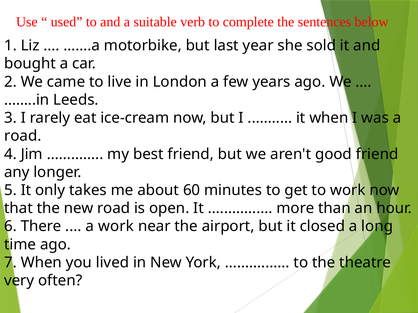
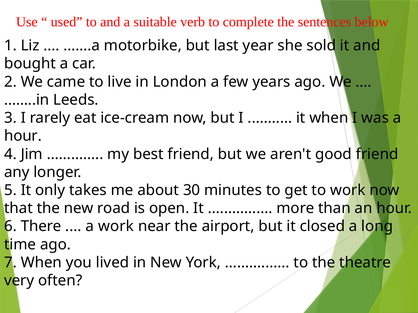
road: road -> hour (23, 136)
60: 60 -> 30 (192, 190)
